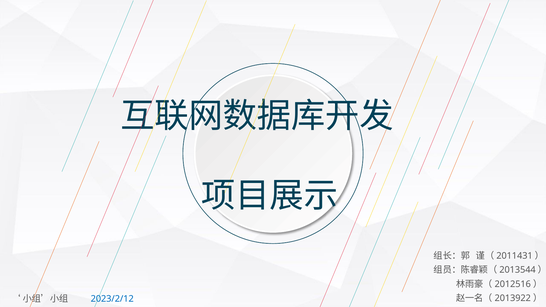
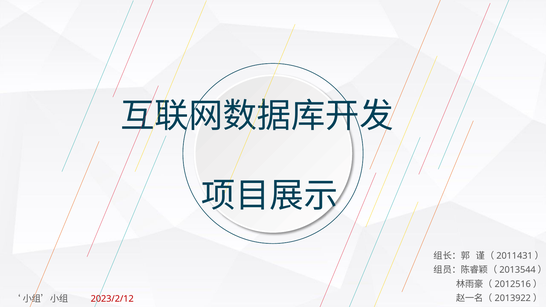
2023/2/12 colour: blue -> red (112, 299)
